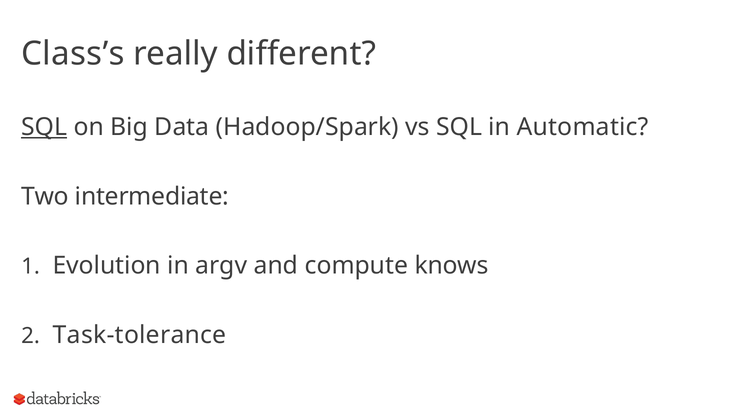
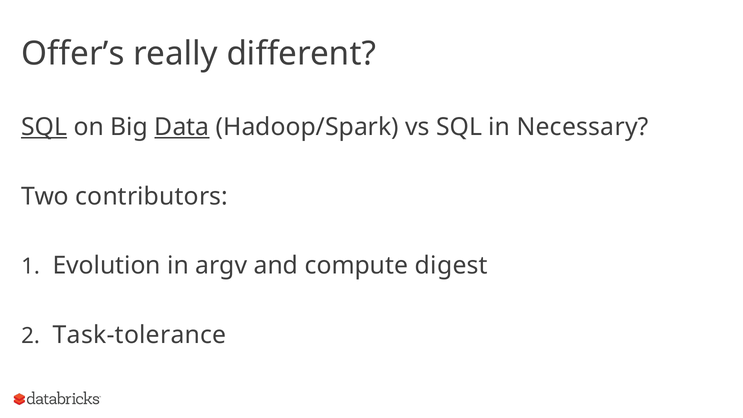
Class’s: Class’s -> Offer’s (73, 54)
Data underline: none -> present (182, 127)
Automatic: Automatic -> Necessary (583, 127)
intermediate: intermediate -> contributors (152, 196)
knows: knows -> digest (451, 266)
